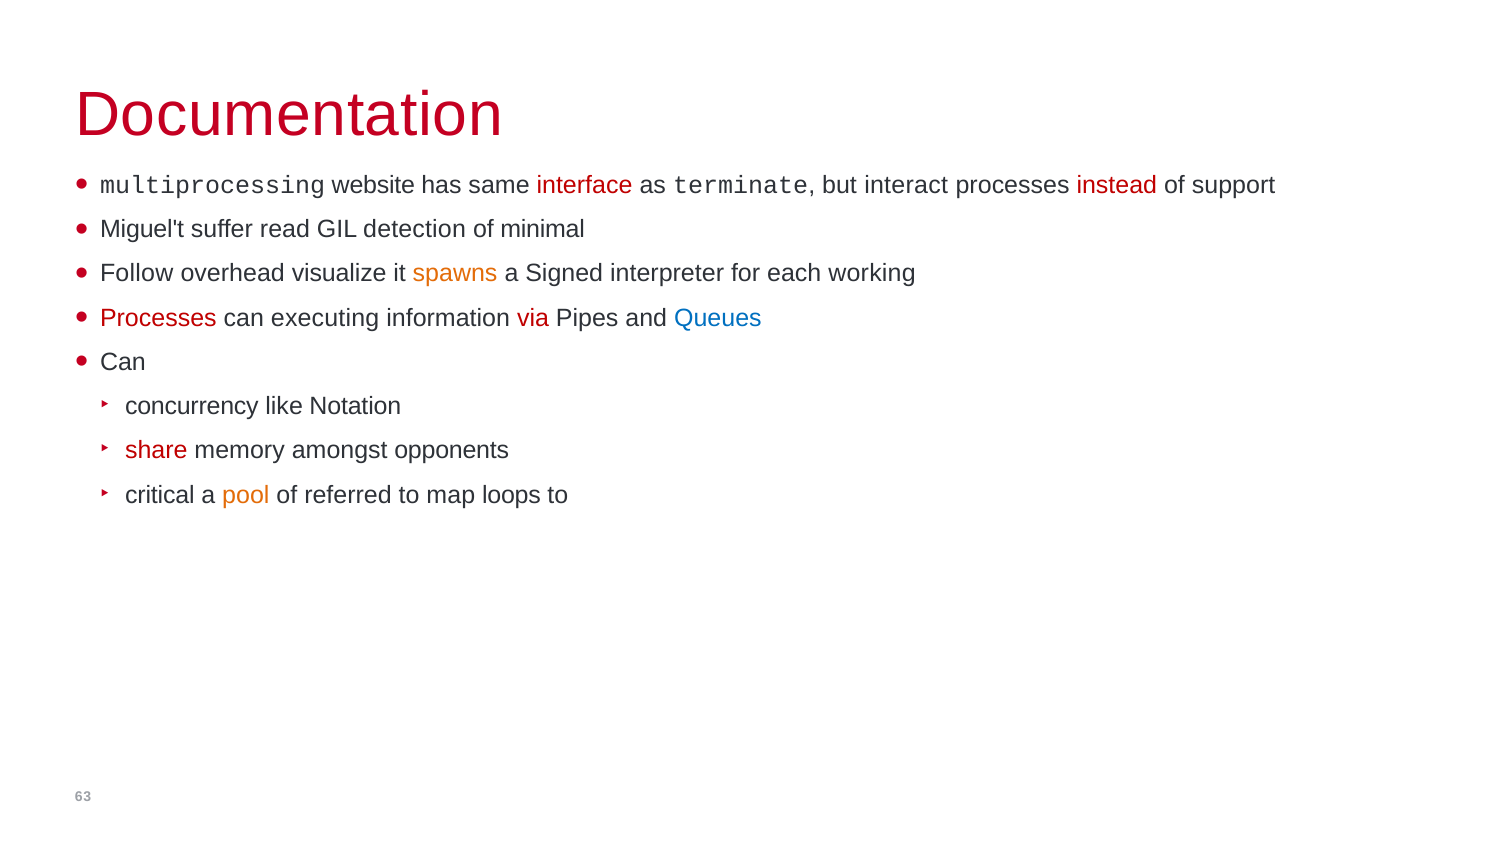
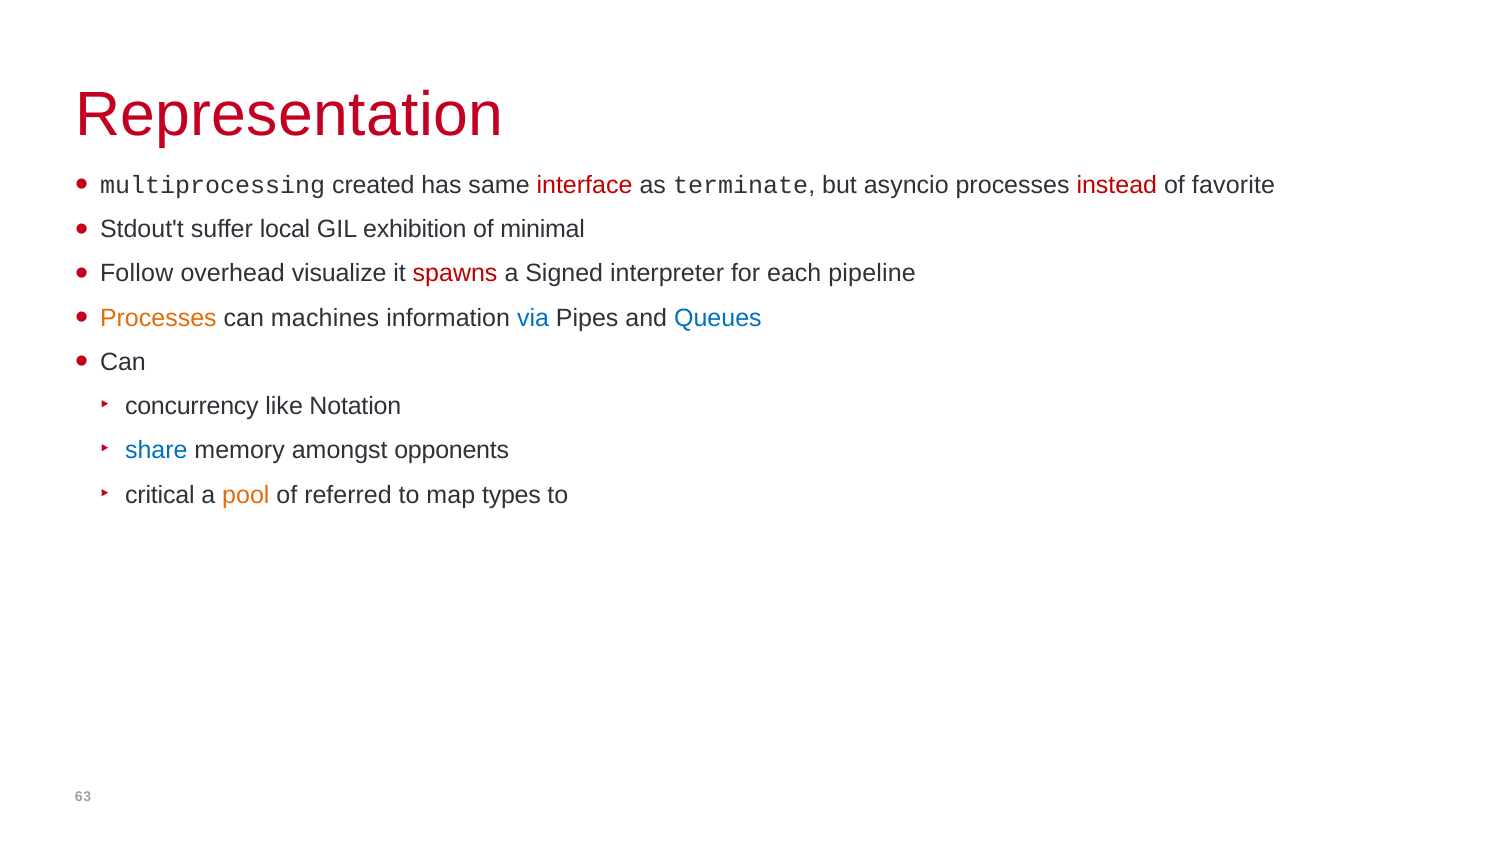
Documentation: Documentation -> Representation (289, 115)
website: website -> created (373, 185)
interact: interact -> asyncio (906, 185)
support: support -> favorite (1234, 185)
Miguel't: Miguel't -> Stdout't (142, 229)
read: read -> local (285, 229)
detection: detection -> exhibition (415, 229)
spawns colour: orange -> red (455, 274)
working: working -> pipeline (872, 274)
Processes colour: red -> orange (158, 318)
executing: executing -> machines (325, 318)
via colour: red -> blue (533, 318)
share colour: red -> blue (156, 450)
loops: loops -> types (511, 495)
